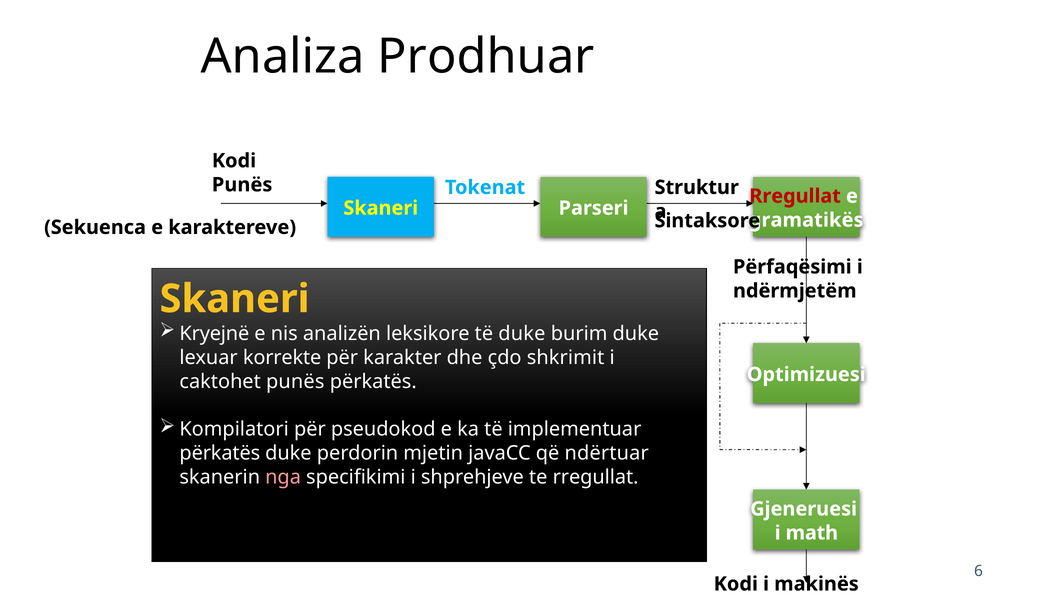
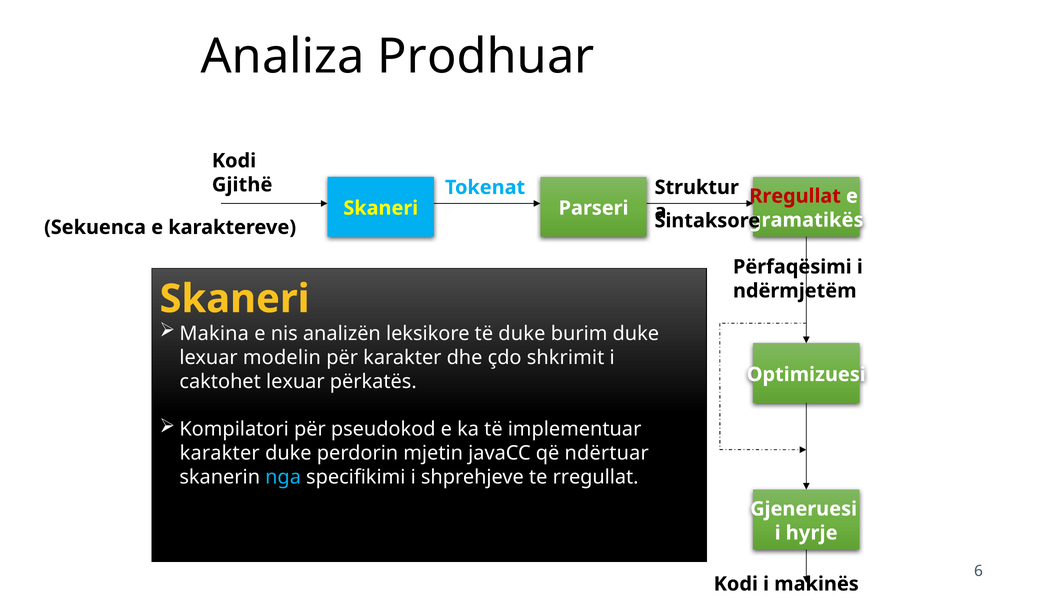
Punës: Punës -> Gjithë (242, 185)
Kryejnë: Kryejnë -> Makina (214, 333)
korrekte: korrekte -> modelin (282, 357)
caktohet punës: punës -> lexuar (295, 381)
përkatës: përkatës -> karakter (220, 453)
nga colour: pink -> light blue (283, 477)
math: math -> hyrje (812, 532)
